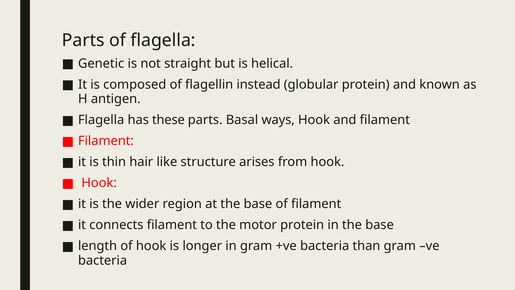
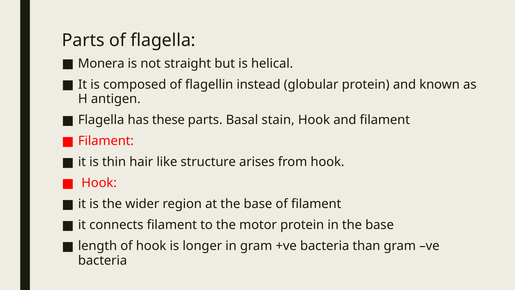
Genetic: Genetic -> Monera (101, 63)
ways: ways -> stain (278, 120)
